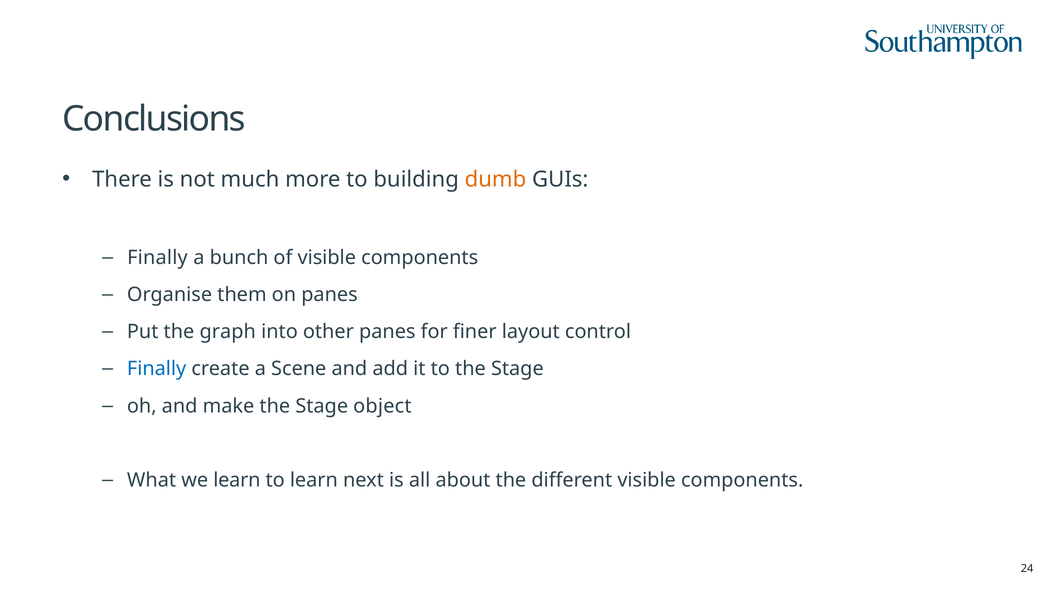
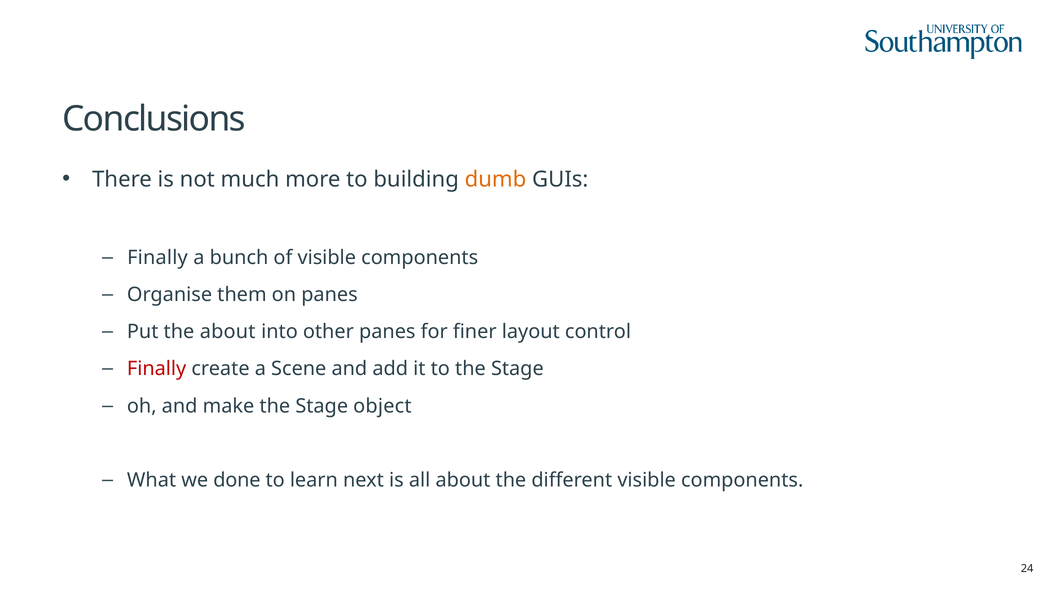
the graph: graph -> about (228, 332)
Finally colour: blue -> red (157, 369)
we learn: learn -> done (237, 481)
